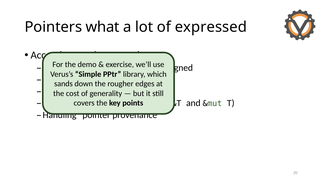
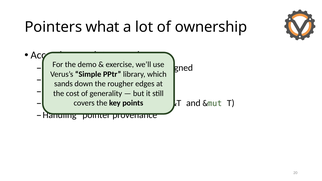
expressed: expressed -> ownership (211, 27)
